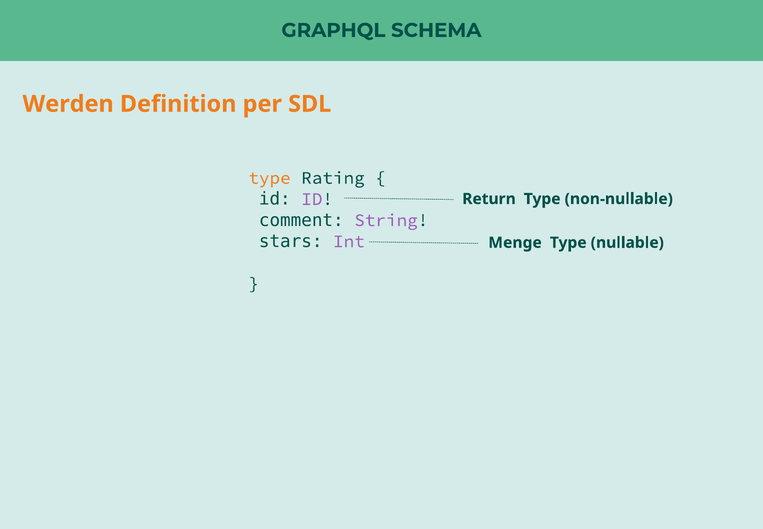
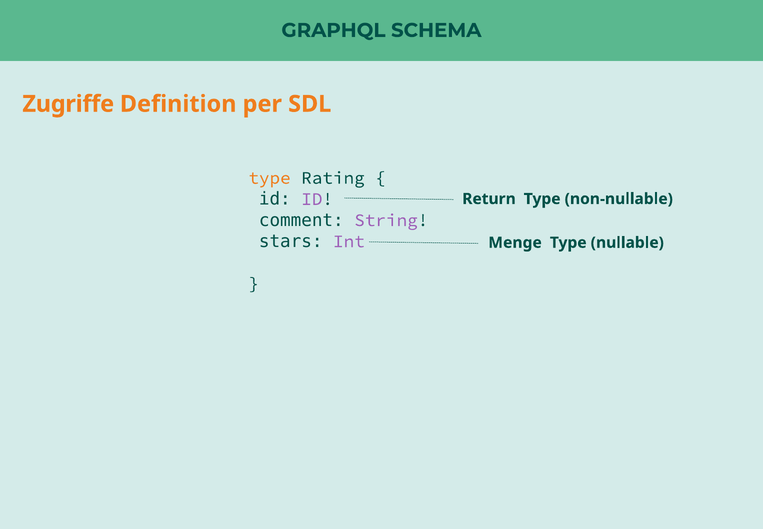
Werden: Werden -> Zugriffe (68, 104)
